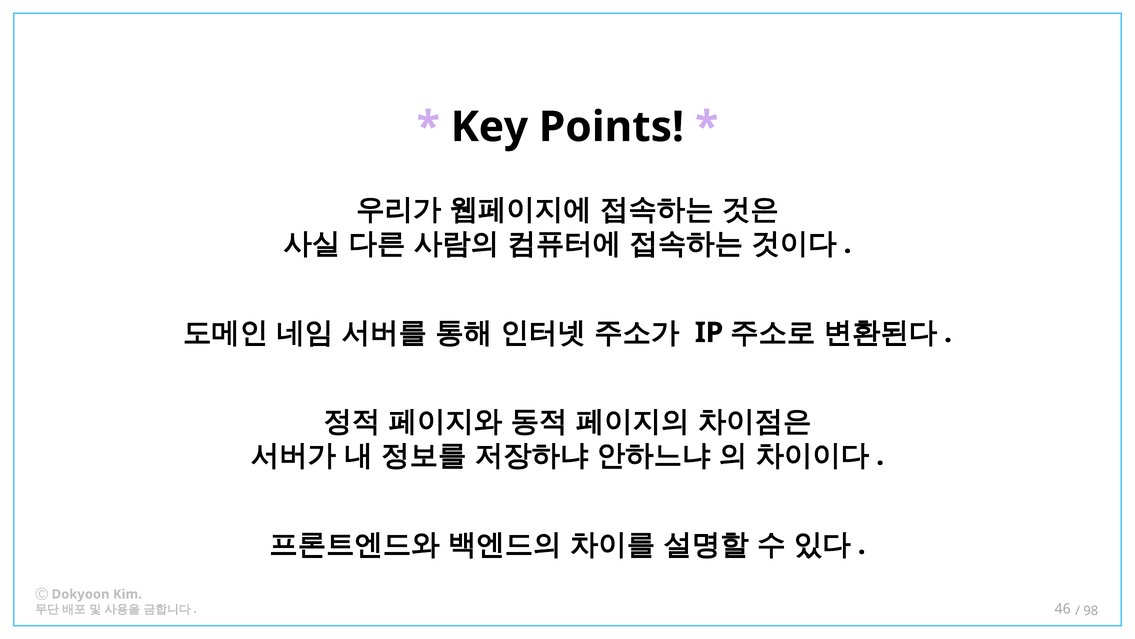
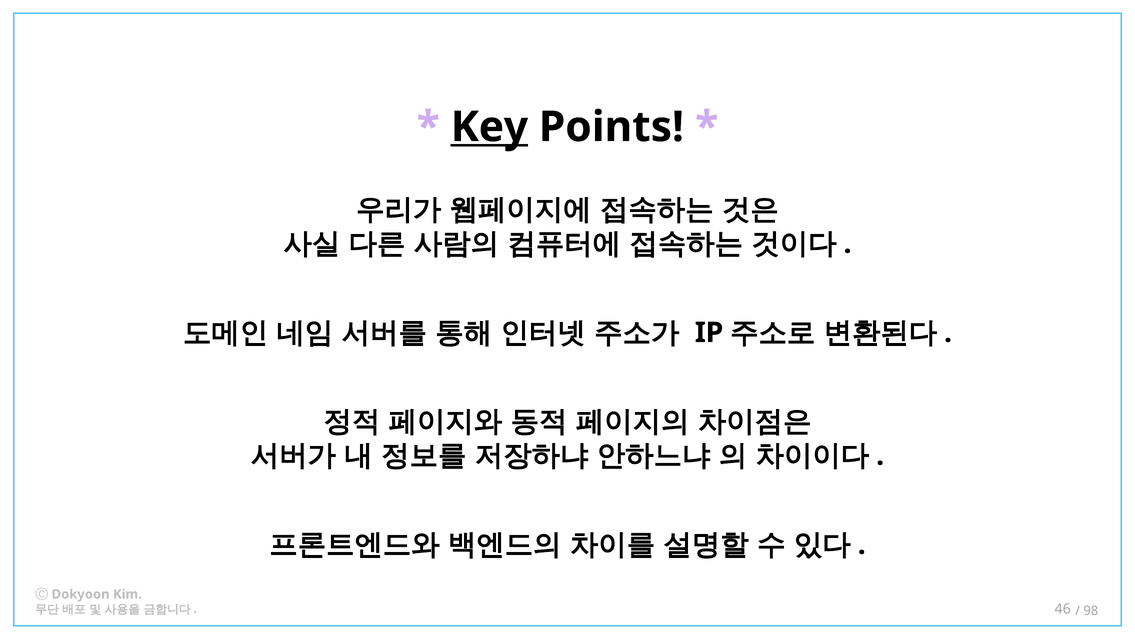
Key underline: none -> present (489, 127)
